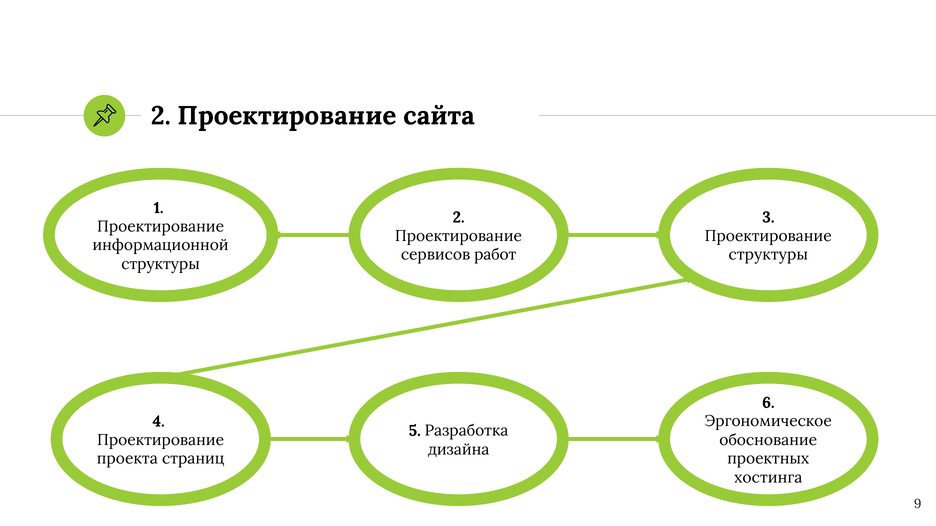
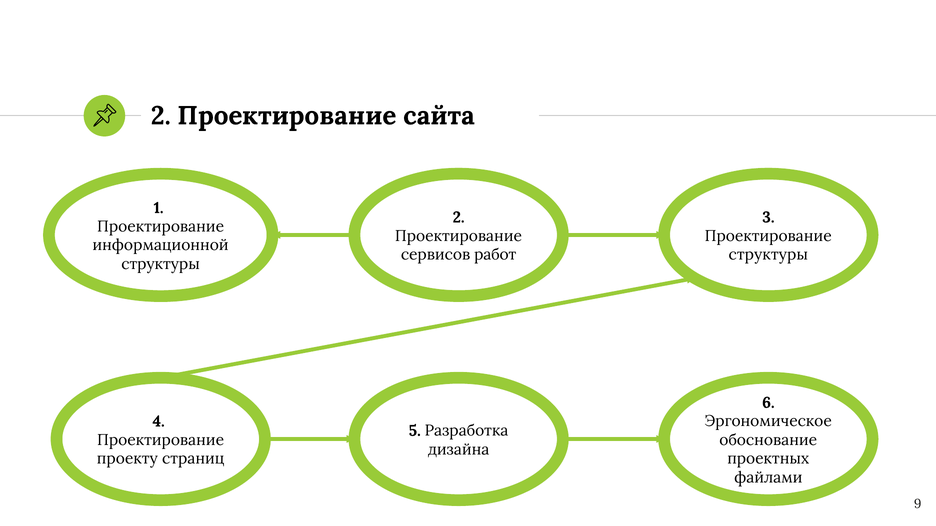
проекта: проекта -> проекту (127, 459)
хостинга: хостинга -> файлами (768, 478)
